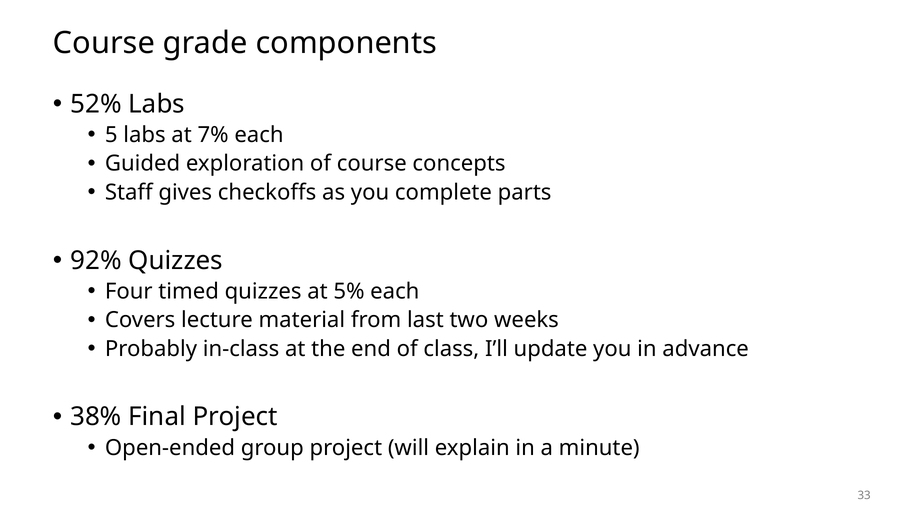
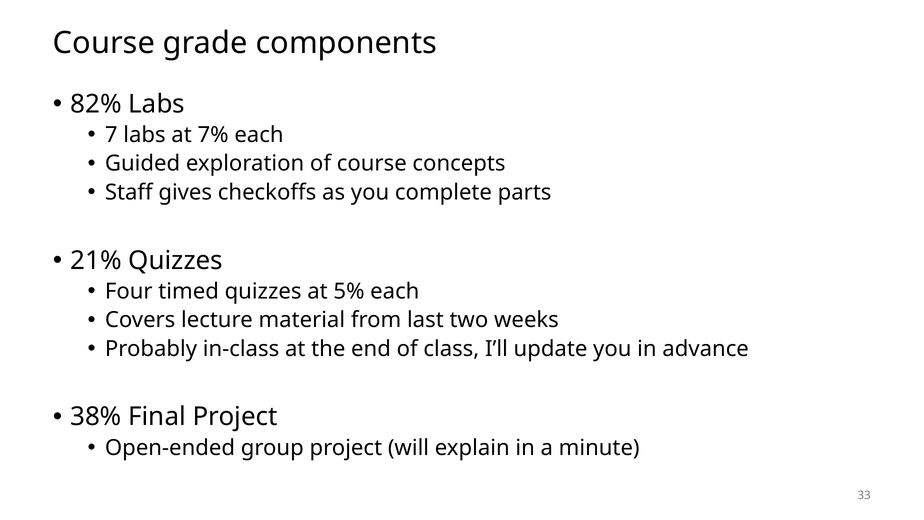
52%: 52% -> 82% (96, 104)
5: 5 -> 7 (111, 135)
92%: 92% -> 21% (96, 260)
